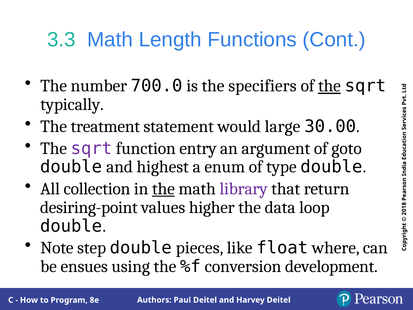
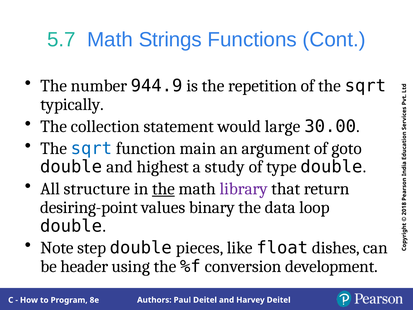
3.3: 3.3 -> 5.7 (61, 40)
Length: Length -> Strings (170, 40)
700.0: 700.0 -> 944.9 (157, 86)
specifiers: specifiers -> repetition (263, 86)
the underline: present -> none (329, 86)
treatment: treatment -> collection (105, 126)
sqrt colour: purple -> blue (91, 148)
entry: entry -> main (198, 148)
enum: enum -> study (225, 167)
collection: collection -> structure (97, 189)
higher: higher -> binary (212, 207)
where: where -> dishes (336, 248)
ensues: ensues -> header (84, 266)
